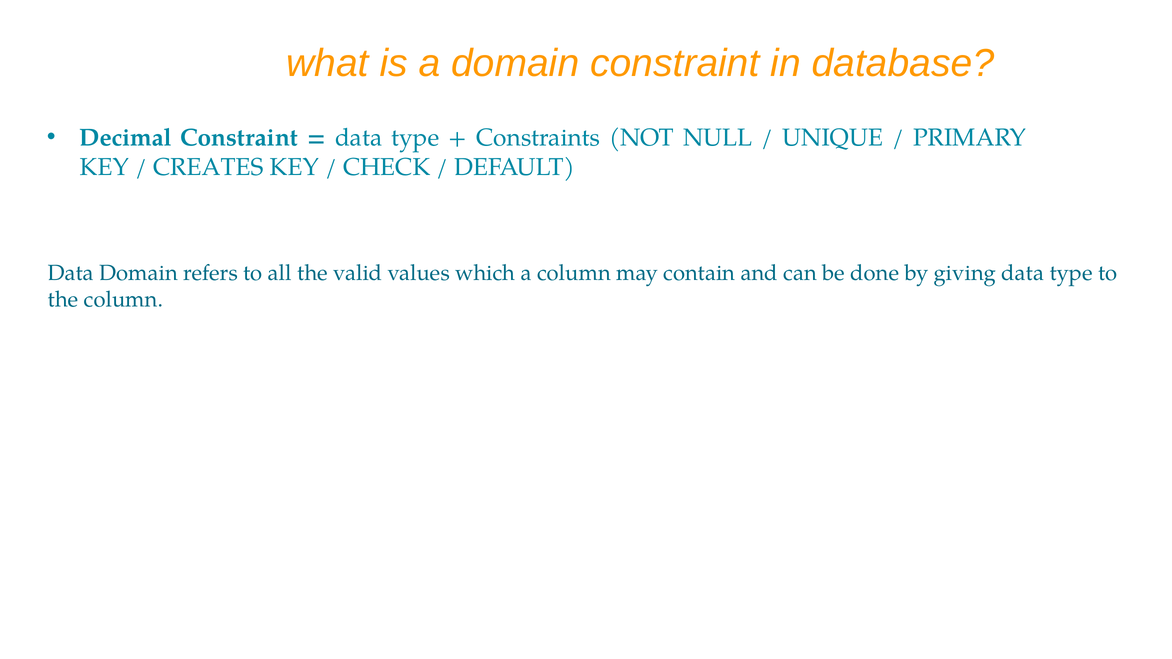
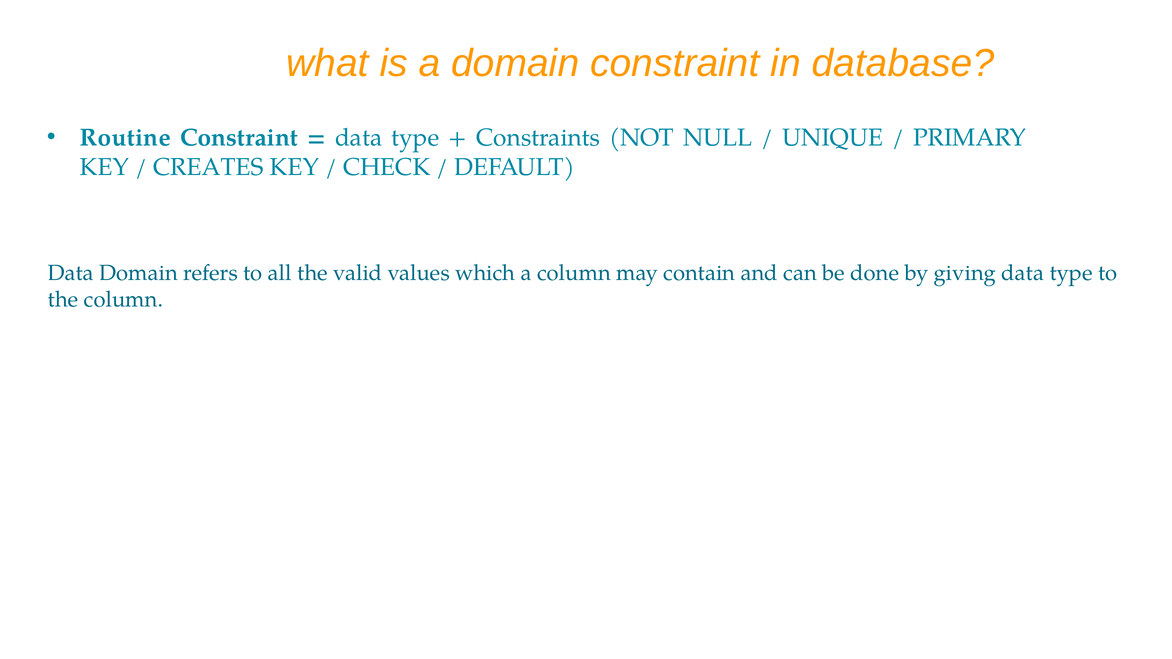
Decimal: Decimal -> Routine (125, 138)
